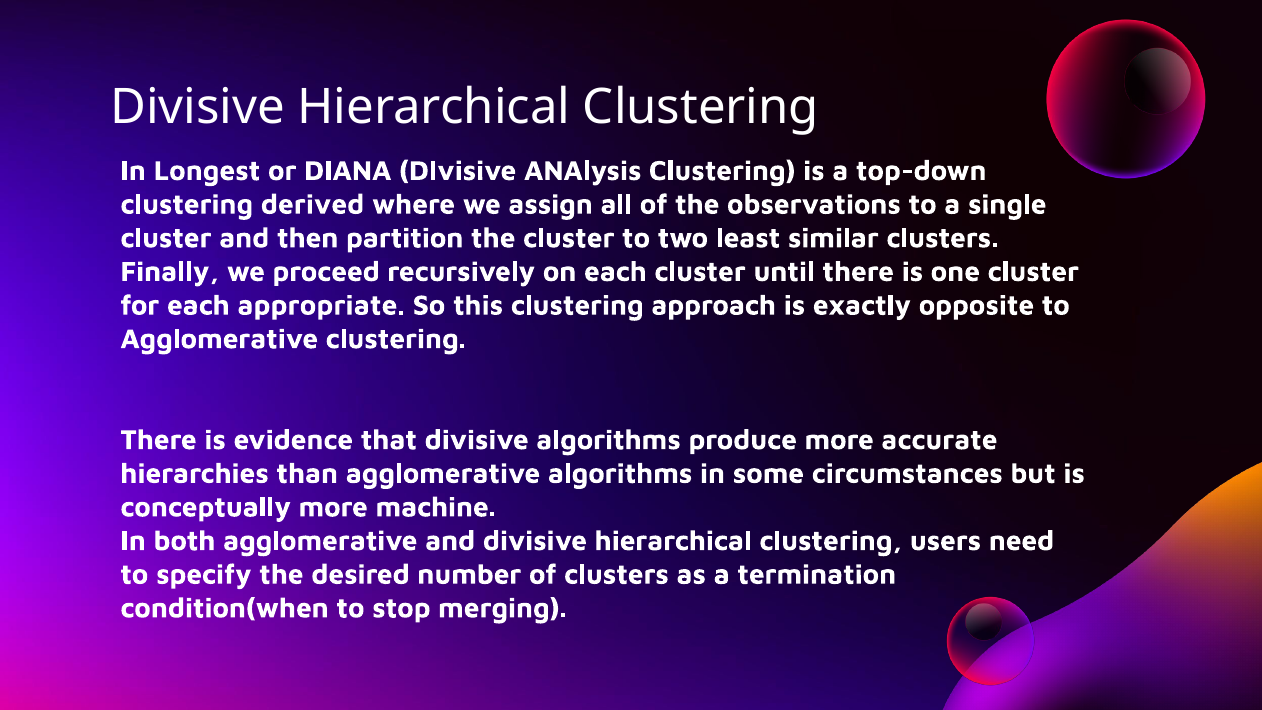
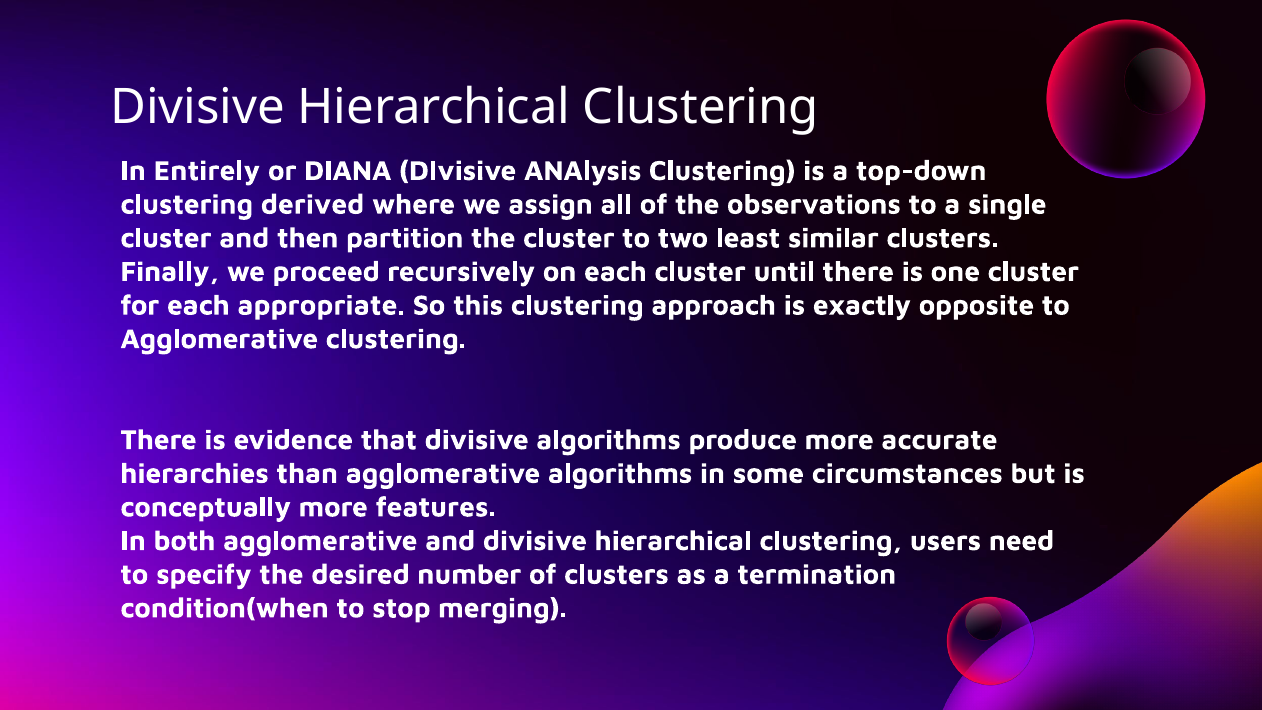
Longest: Longest -> Entirely (207, 171)
machine: machine -> features (436, 507)
